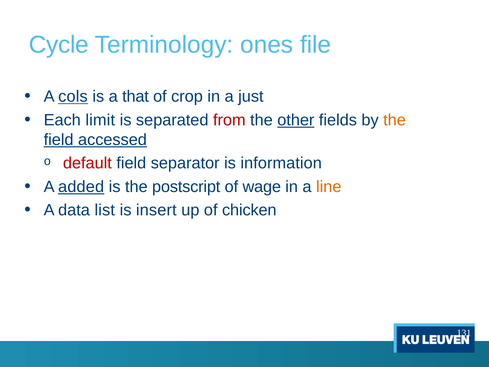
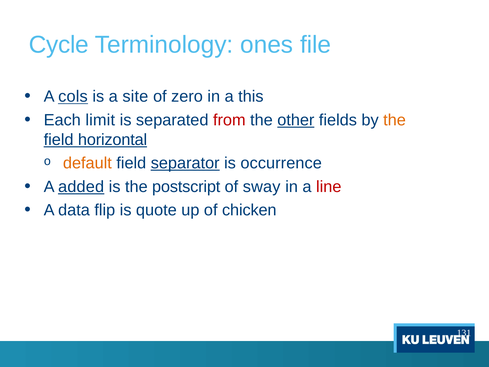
that: that -> site (135, 97)
crop: crop -> zero (187, 97)
just: just -> this (251, 97)
accessed: accessed -> horizontal (113, 140)
default colour: red -> orange (87, 163)
separator underline: none -> present (185, 163)
information: information -> occurrence (281, 163)
wage: wage -> sway (262, 187)
line colour: orange -> red (329, 187)
list: list -> flip (105, 210)
insert: insert -> quote (156, 210)
